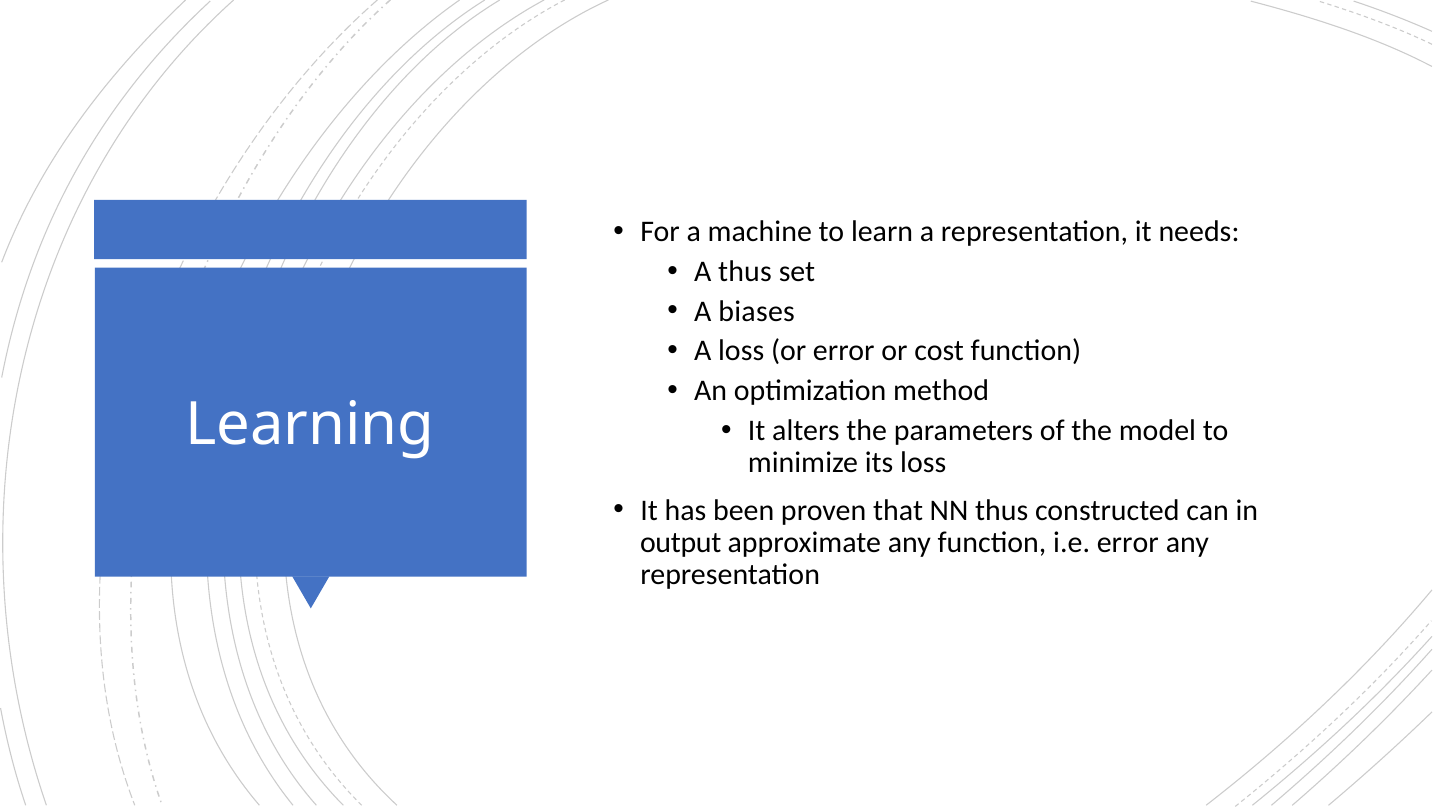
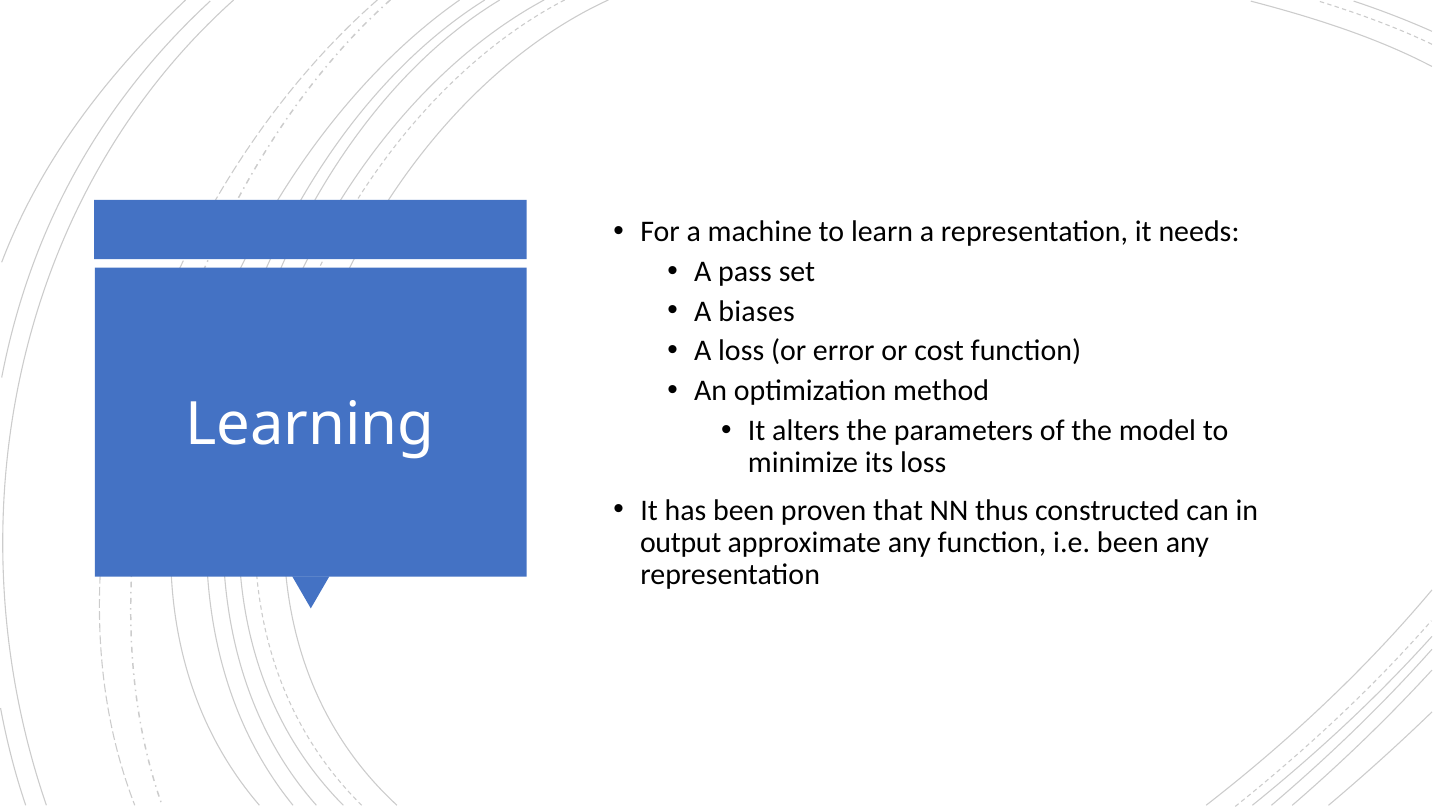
A thus: thus -> pass (745, 272)
i.e error: error -> been (1128, 543)
